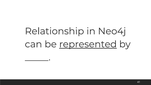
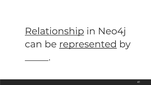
Relationship underline: none -> present (54, 31)
